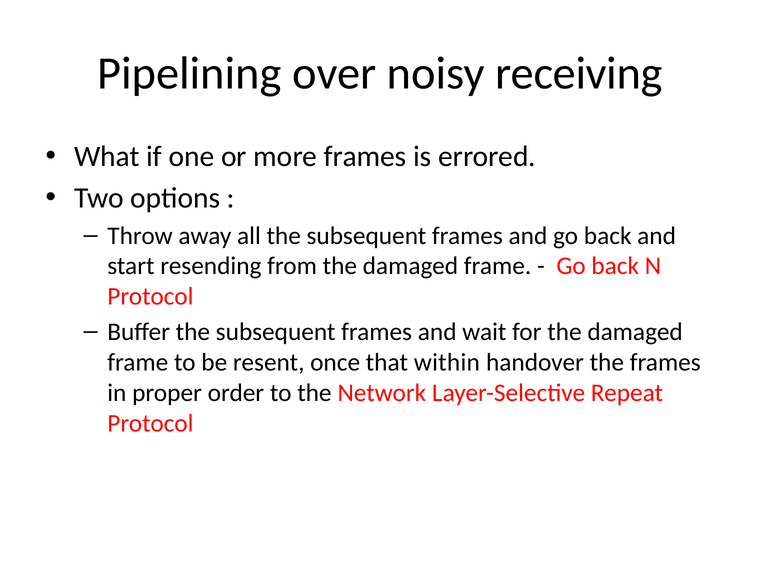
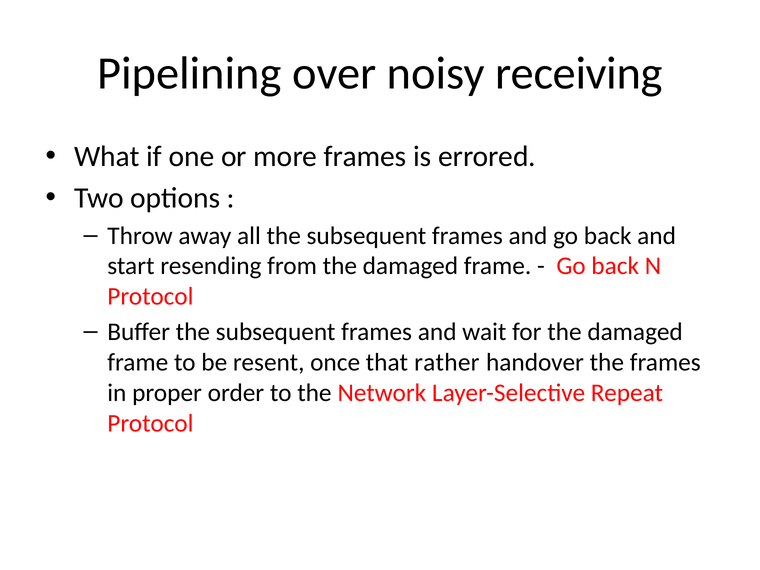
within: within -> rather (447, 362)
